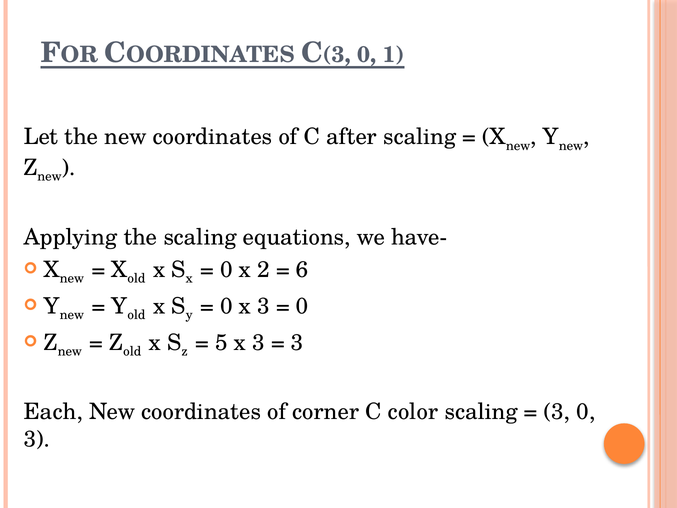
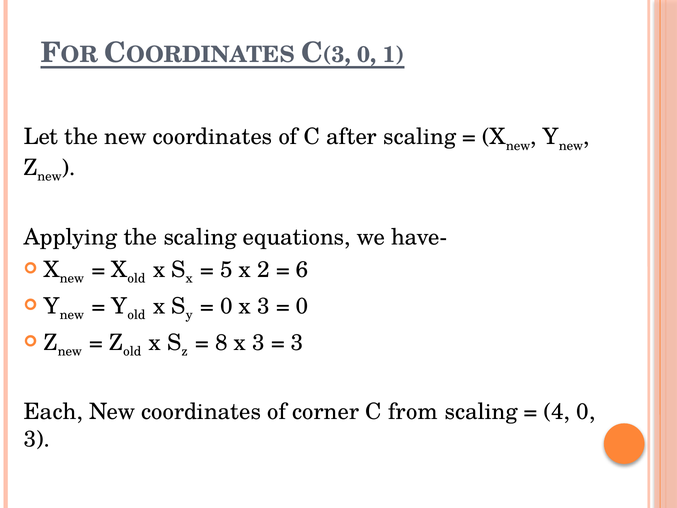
0: 0 -> 5 (226, 270)
5: 5 -> 8 (221, 343)
color: color -> from (413, 412)
3: 3 -> 4 (557, 412)
